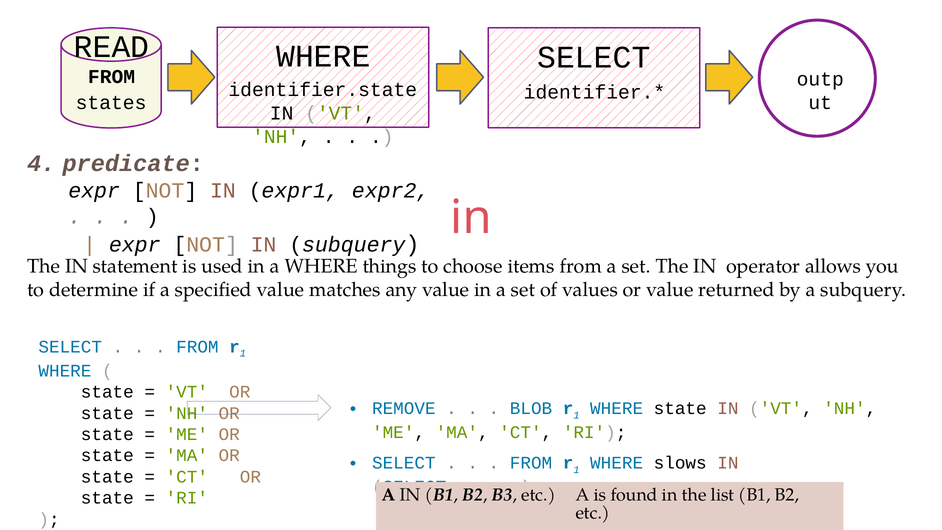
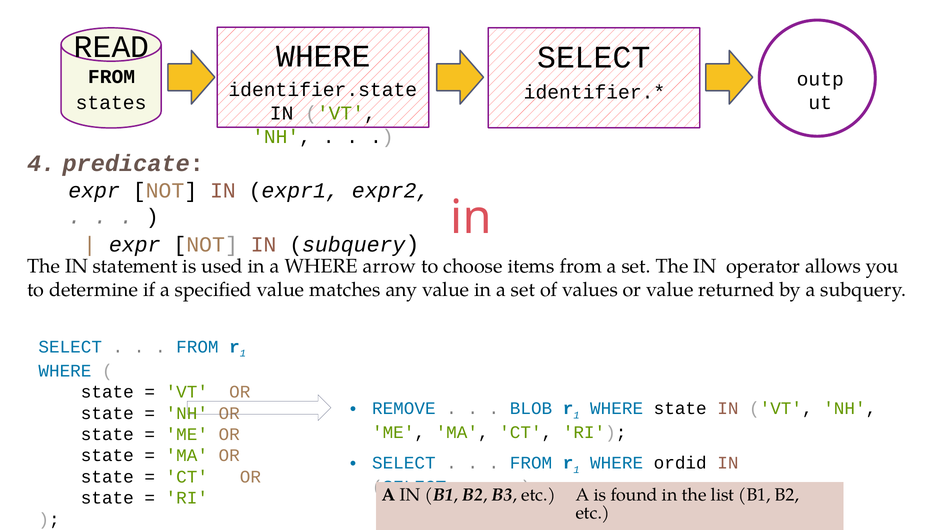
things: things -> arrow (389, 266)
slows: slows -> ordid (680, 463)
